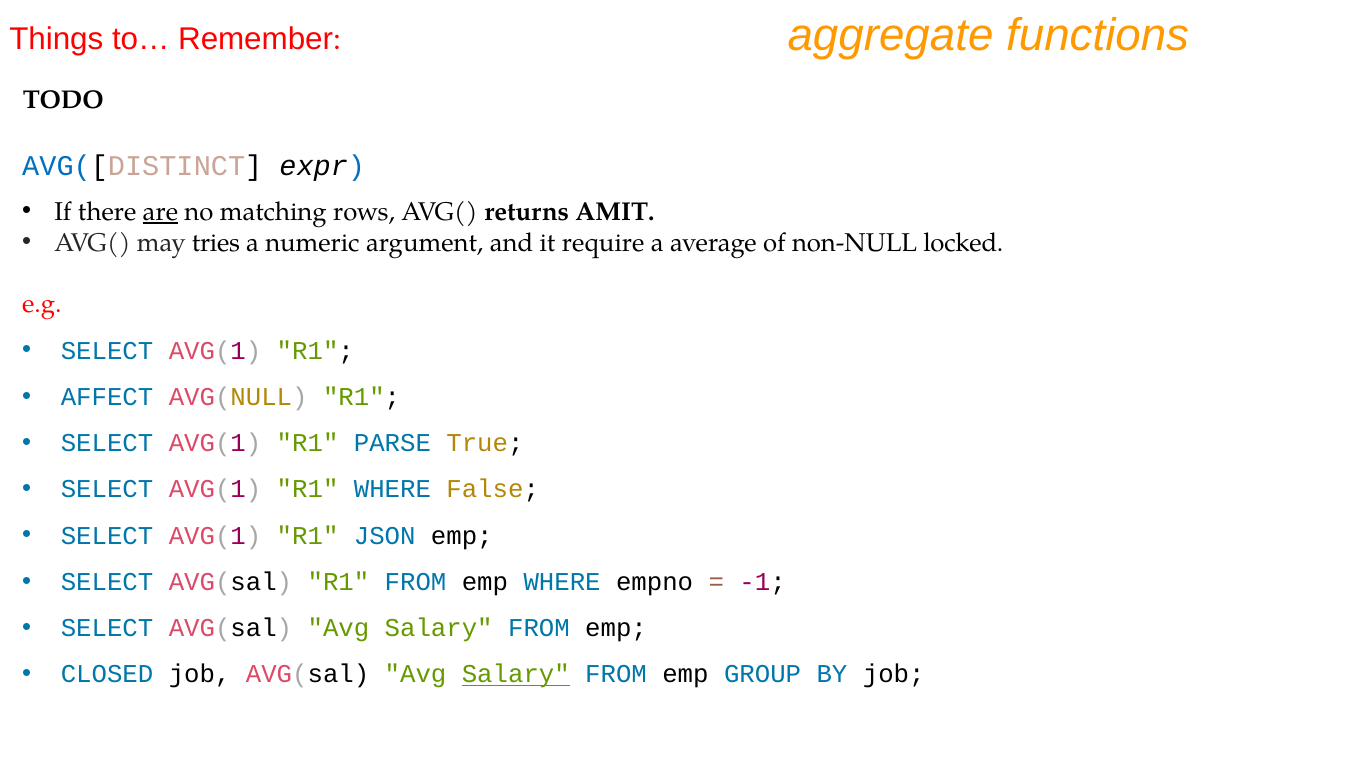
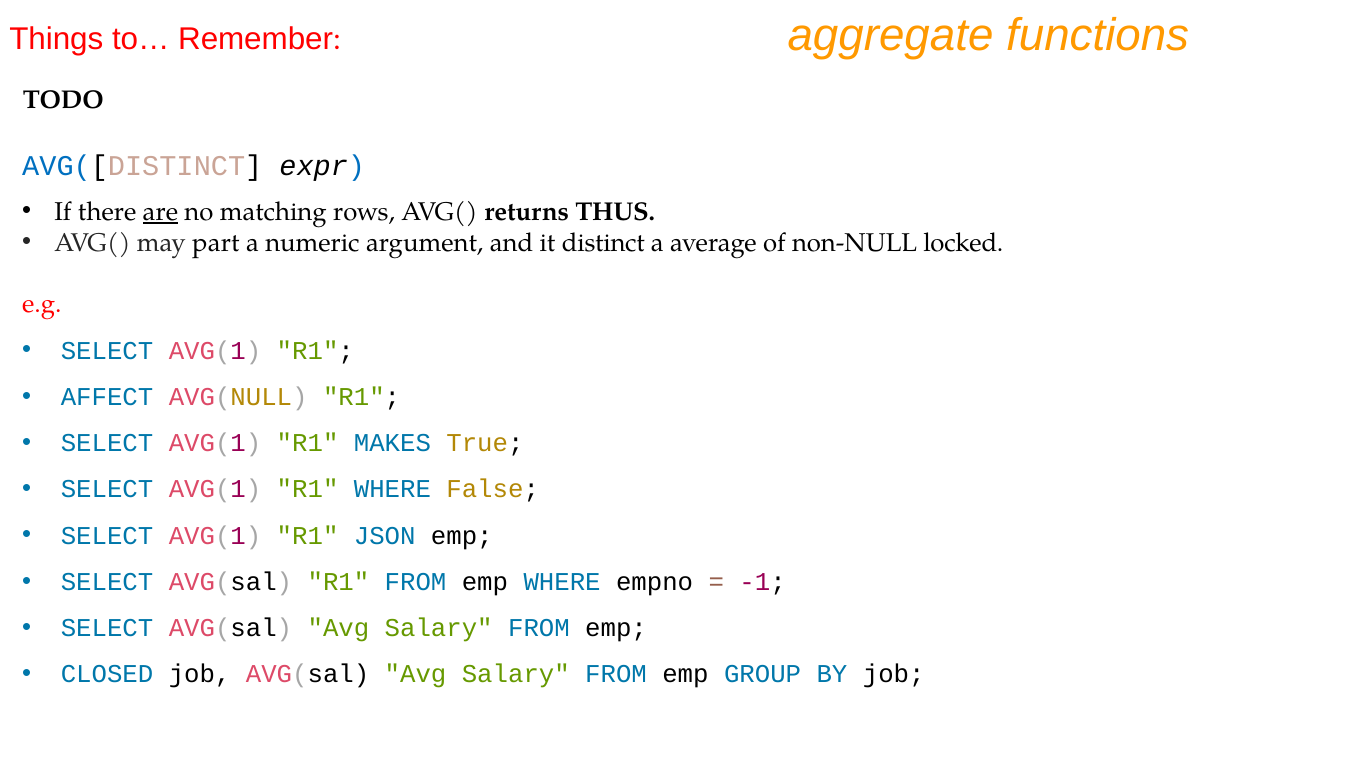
AMIT: AMIT -> THUS (615, 212)
tries: tries -> part (216, 243)
require: require -> distinct (603, 243)
PARSE: PARSE -> MAKES (392, 443)
Salary underline: present -> none (516, 675)
